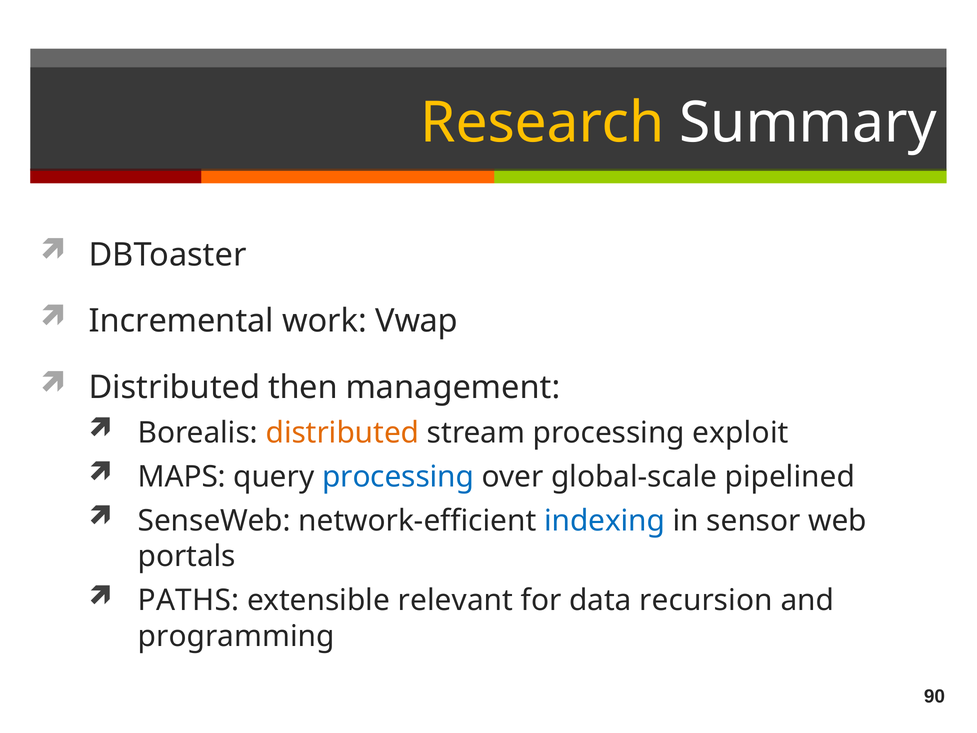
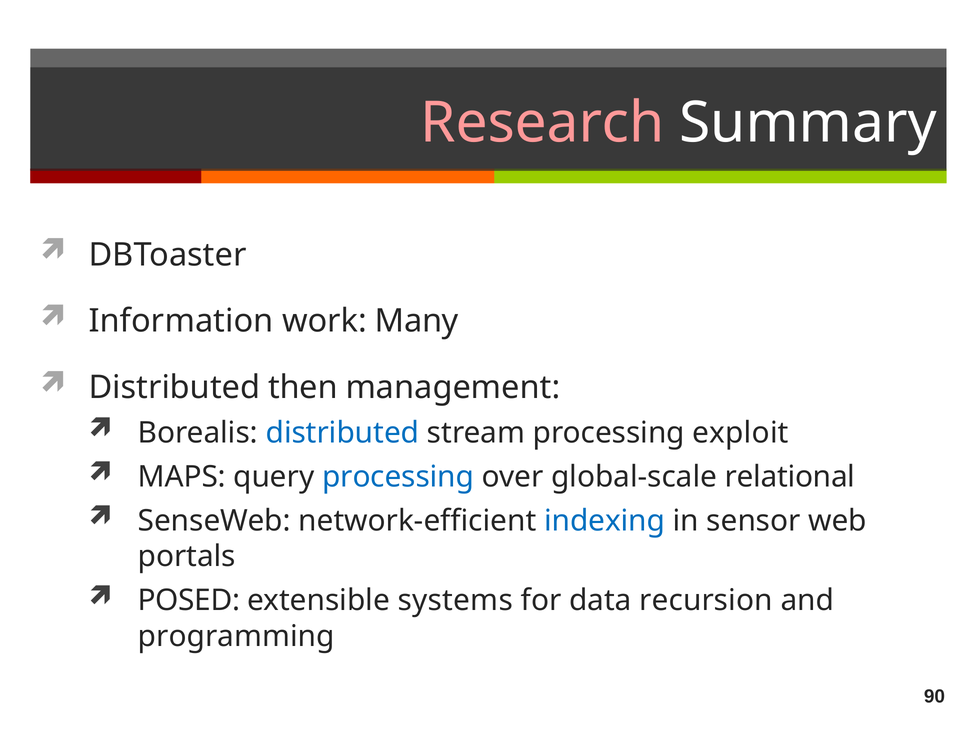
Research colour: yellow -> pink (542, 123)
Incremental: Incremental -> Information (181, 321)
Vwap: Vwap -> Many (417, 321)
distributed colour: orange -> blue (342, 433)
pipelined: pipelined -> relational (790, 477)
PATHS: PATHS -> POSED (189, 600)
relevant: relevant -> systems (455, 600)
